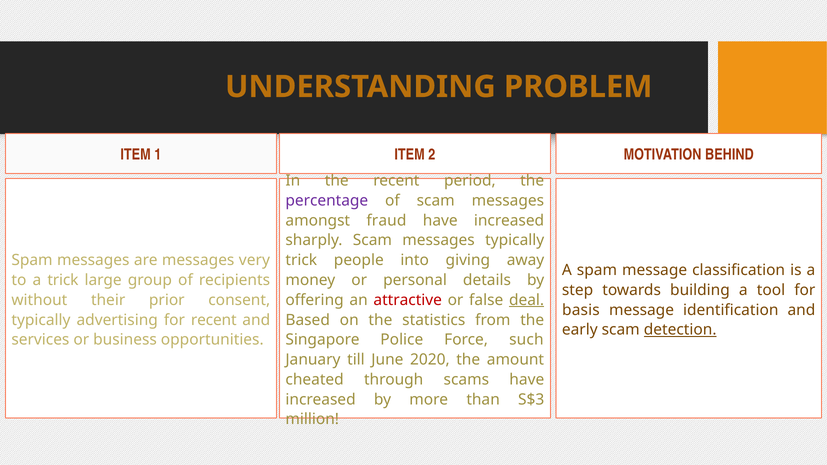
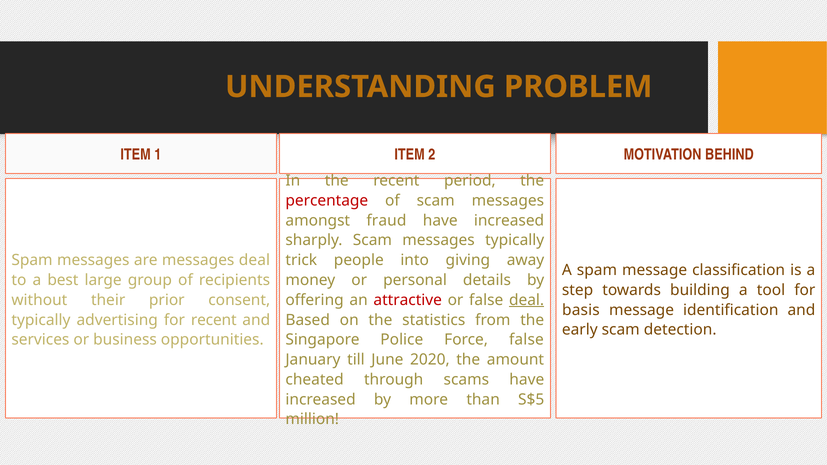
percentage colour: purple -> red (327, 201)
messages very: very -> deal (254, 260)
a trick: trick -> best (63, 280)
detection underline: present -> none (680, 330)
Force such: such -> false (526, 340)
S$3: S$3 -> S$5 (531, 400)
